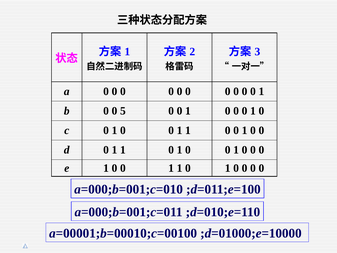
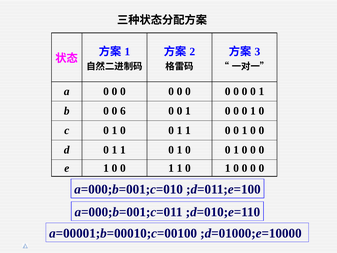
5: 5 -> 6 (123, 111)
